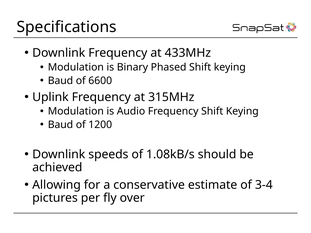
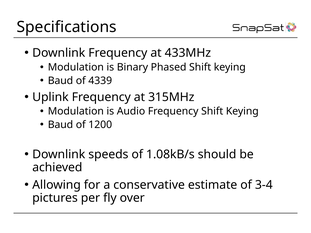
6600: 6600 -> 4339 (100, 81)
